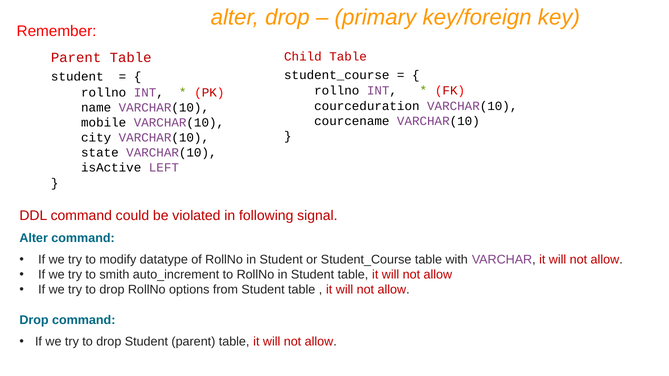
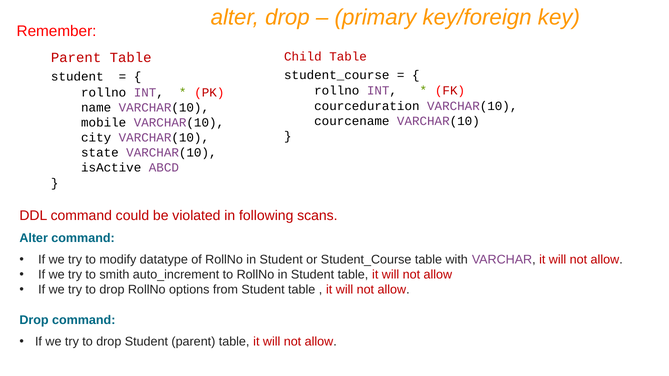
LEFT: LEFT -> ABCD (164, 168)
signal: signal -> scans (317, 216)
